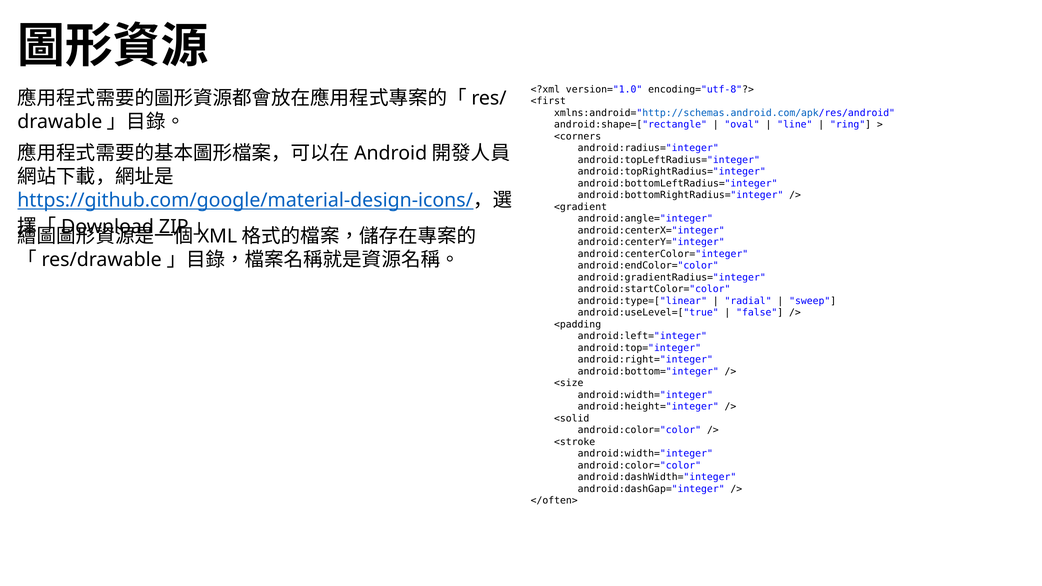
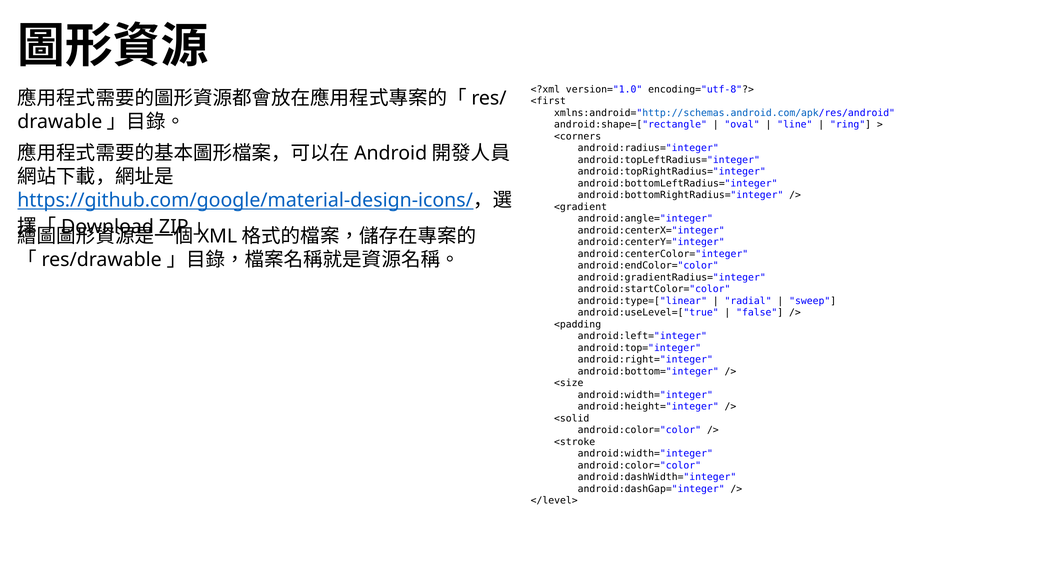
</often>: </often> -> </level> (554, 501)
